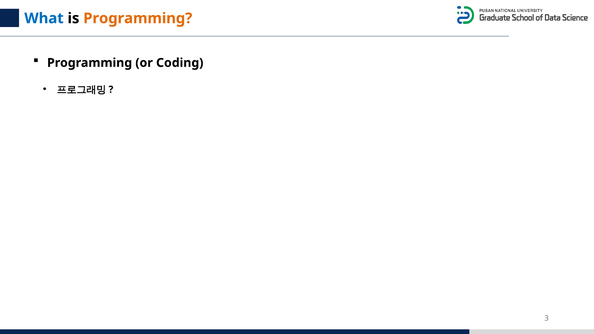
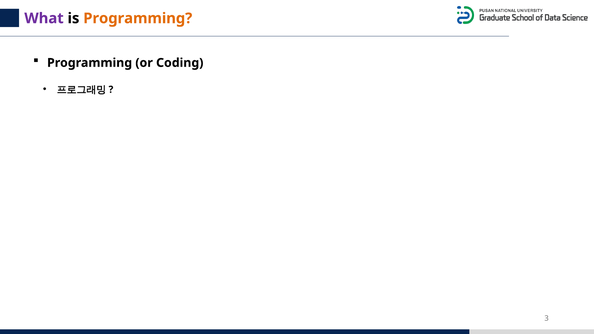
What colour: blue -> purple (44, 18)
